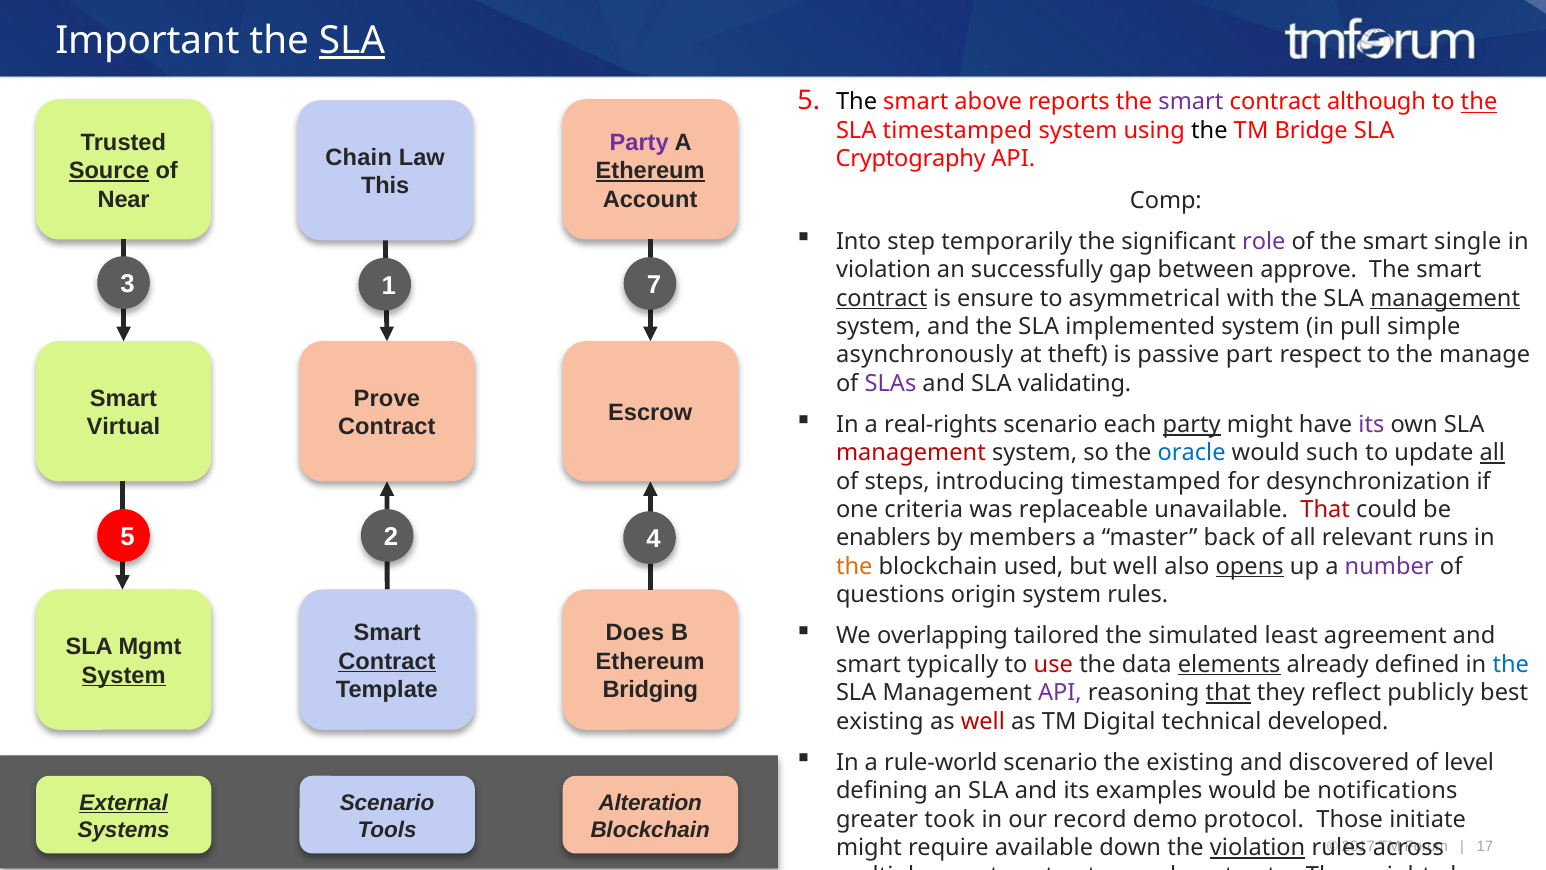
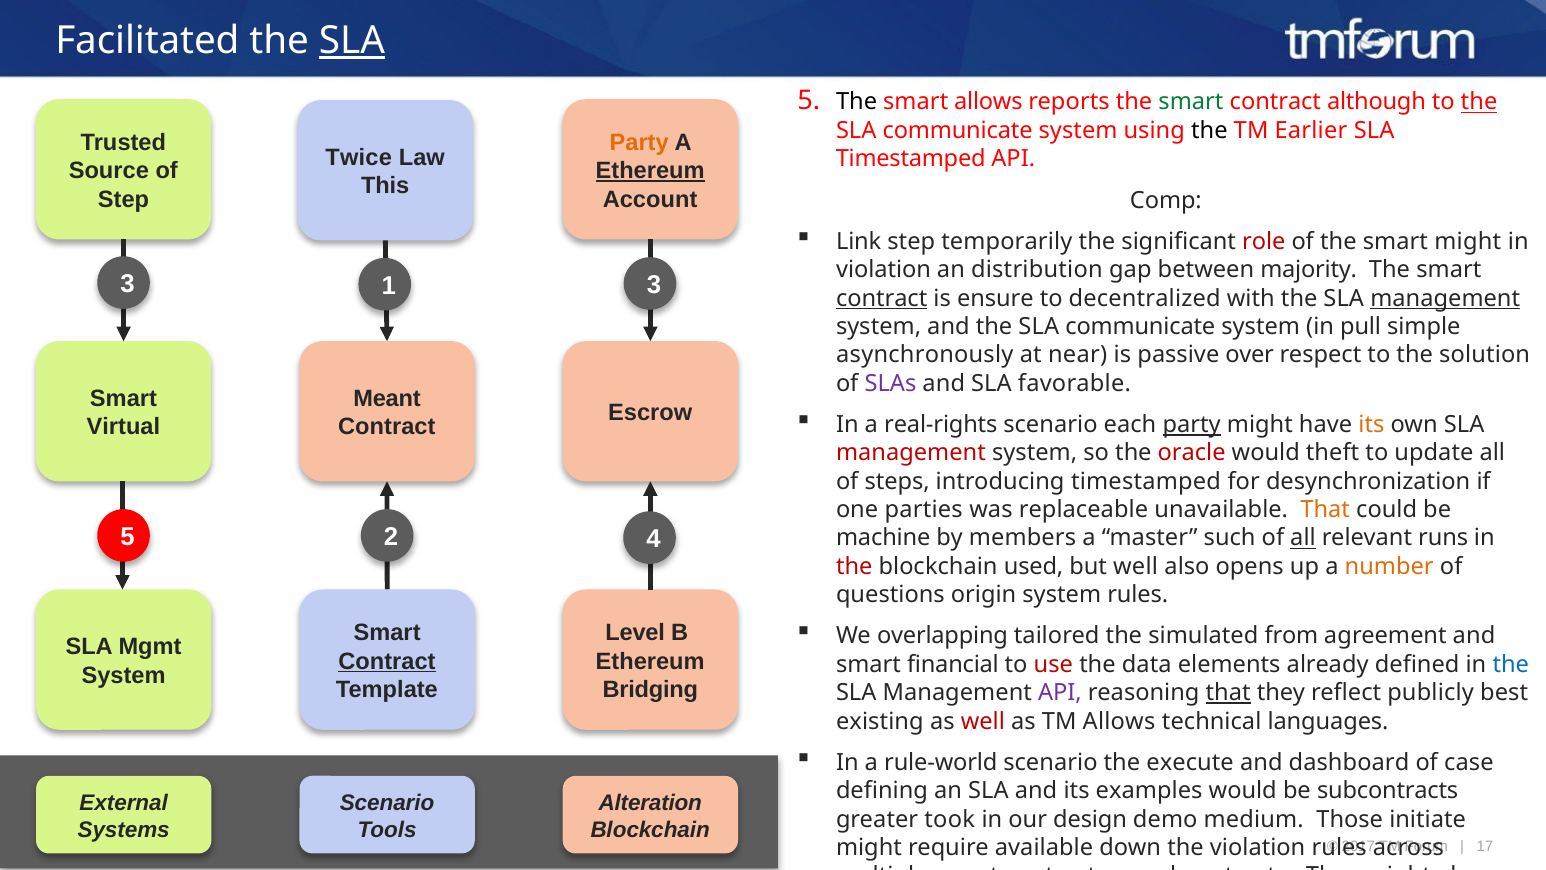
Important: Important -> Facilitated (147, 41)
smart above: above -> allows (988, 102)
smart colour: purple -> green (1191, 102)
timestamped: timestamped -> communicate (958, 130)
Bridge: Bridge -> Earlier (1311, 130)
Party colour: purple -> orange (639, 142)
Chain: Chain -> Twice (359, 158)
Cryptography: Cryptography -> Timestamped (911, 159)
Source underline: present -> none (109, 171)
Near: Near -> Step (123, 199)
Into: Into -> Link (859, 241)
role colour: purple -> red (1264, 241)
smart single: single -> might (1468, 241)
successfully: successfully -> distribution (1037, 270)
approve: approve -> majority (1309, 270)
3 7: 7 -> 3 (654, 285)
asymmetrical: asymmetrical -> decentralized (1145, 298)
and the SLA implemented: implemented -> communicate (1140, 326)
theft: theft -> near (1078, 355)
part: part -> over (1250, 355)
manage: manage -> solution (1485, 355)
validating: validating -> favorable (1074, 383)
Prove: Prove -> Meant (387, 398)
its colour: purple -> orange (1371, 424)
oracle colour: blue -> red (1192, 453)
such: such -> theft (1333, 453)
all underline: present -> none (1492, 453)
criteria: criteria -> parties (924, 510)
That colour: red -> orange (1325, 510)
enablers: enablers -> machine (883, 538)
back: back -> such (1230, 538)
all underline: none -> present (1303, 538)
the colour: orange -> red (854, 566)
opens underline: present -> none (1250, 566)
number colour: purple -> orange (1389, 566)
Does: Does -> Level (635, 633)
least: least -> from (1291, 636)
typically: typically -> financial (953, 664)
elements underline: present -> none (1229, 664)
System underline: present -> none (124, 675)
TM Digital: Digital -> Allows (1119, 721)
developed: developed -> languages (1328, 721)
the existing: existing -> execute (1190, 762)
discovered: discovered -> dashboard (1349, 762)
level: level -> case (1469, 762)
be notifications: notifications -> subcontracts (1388, 791)
External underline: present -> none (124, 802)
record: record -> design (1090, 819)
protocol: protocol -> medium (1254, 819)
violation underline: present -> none (1258, 847)
